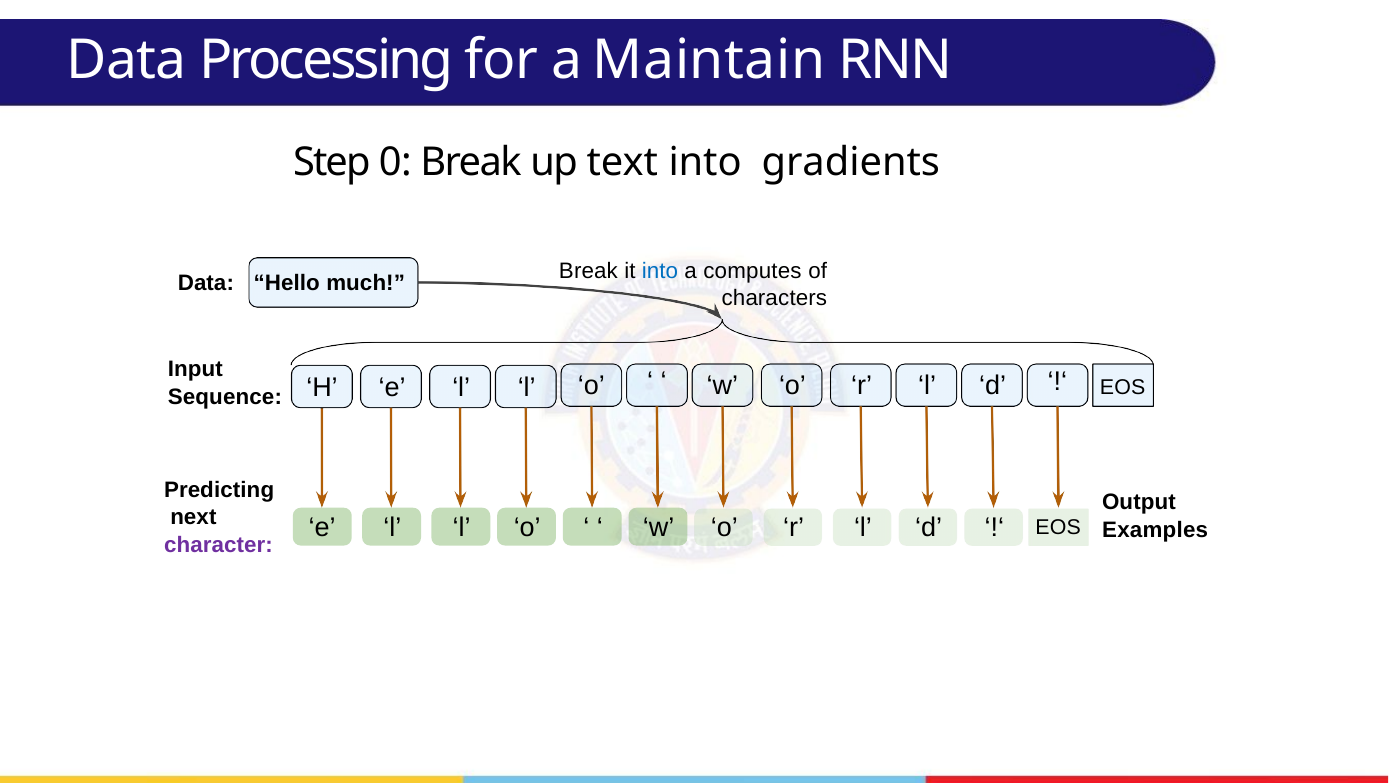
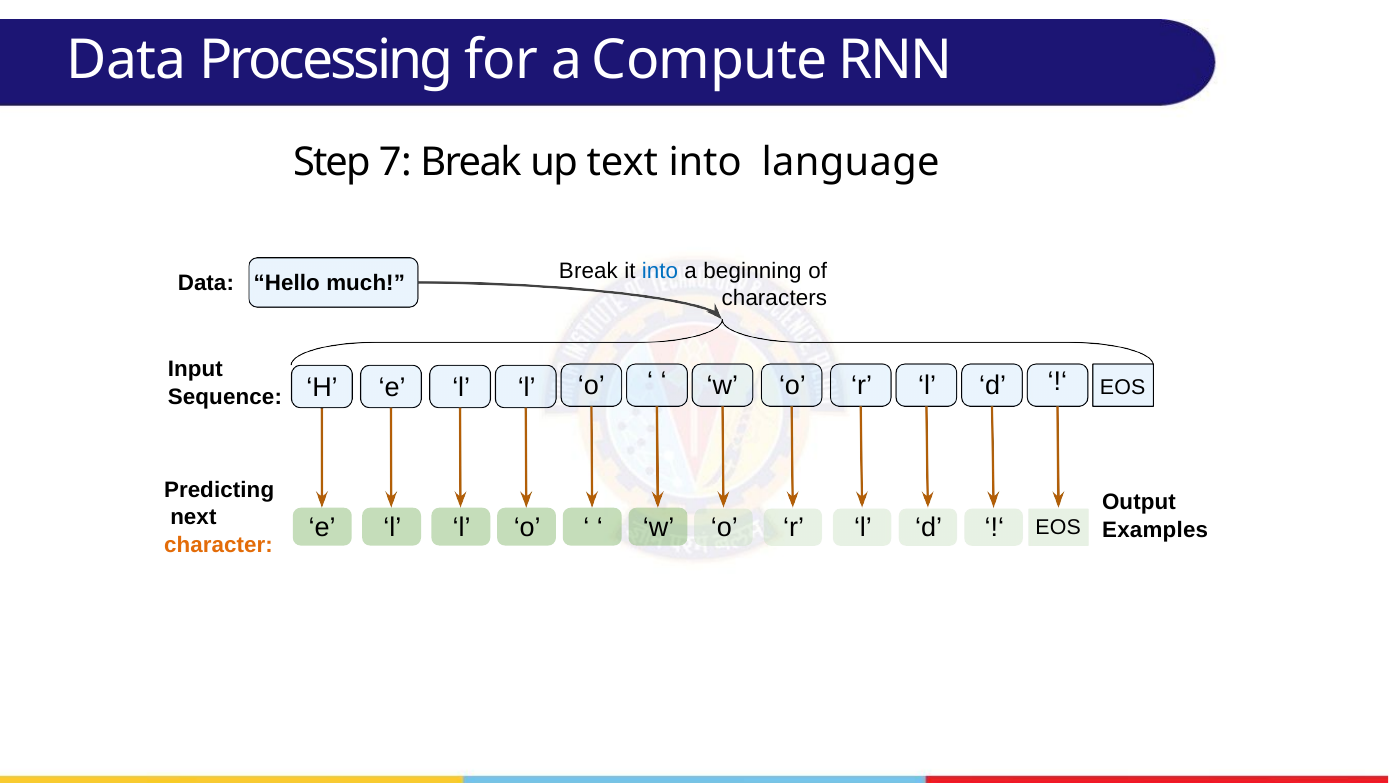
Maintain: Maintain -> Compute (710, 60)
0: 0 -> 7 (395, 162)
gradients: gradients -> language (851, 162)
computes: computes -> beginning (752, 271)
character colour: purple -> orange (218, 545)
